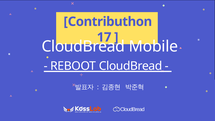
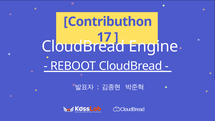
Mobile: Mobile -> Engine (153, 46)
